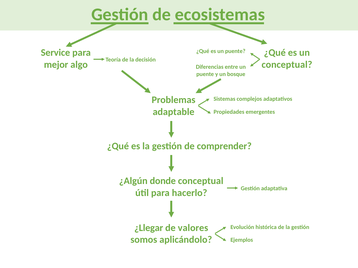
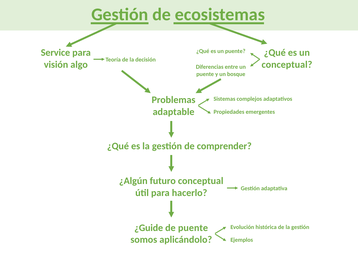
mejor: mejor -> visión (56, 65)
donde: donde -> futuro (163, 181)
¿Llegar: ¿Llegar -> ¿Guide (149, 228)
de valores: valores -> puente (193, 228)
